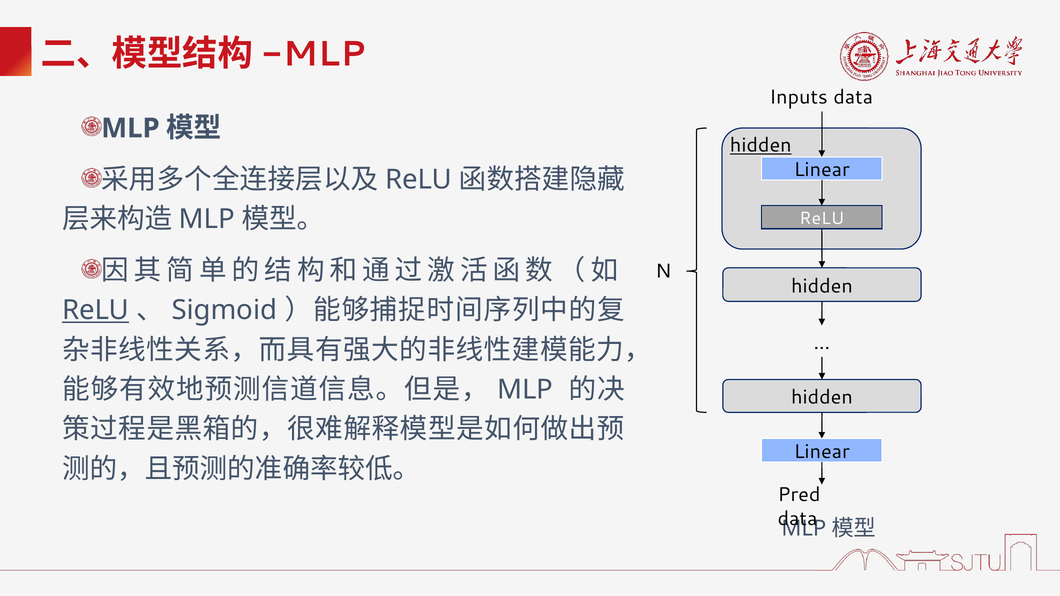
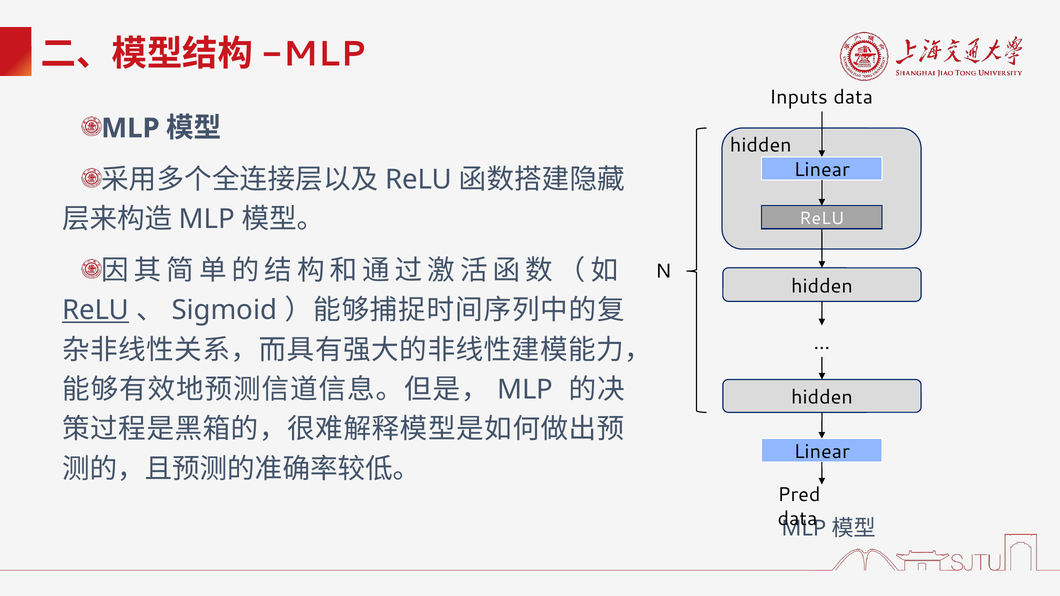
hidden underline: present -> none (761, 145)
